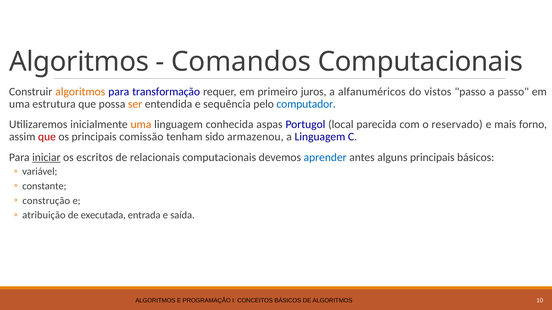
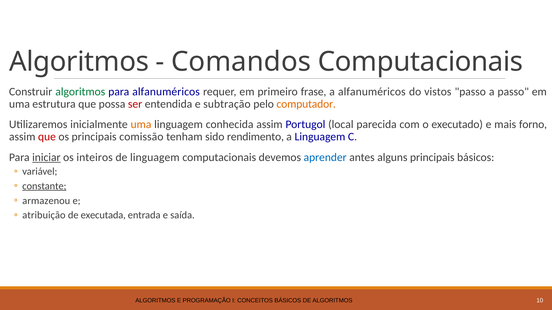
algoritmos colour: orange -> green (80, 92)
para transformação: transformação -> alfanuméricos (166, 92)
juros: juros -> frase (314, 92)
ser colour: orange -> red (135, 104)
sequência: sequência -> subtração (227, 104)
computador colour: blue -> orange (306, 104)
conhecida aspas: aspas -> assim (269, 125)
reservado: reservado -> executado (457, 125)
armazenou: armazenou -> rendimento (255, 137)
escritos: escritos -> inteiros (95, 158)
de relacionais: relacionais -> linguagem (155, 158)
constante underline: none -> present (44, 186)
construção: construção -> armazenou (46, 201)
